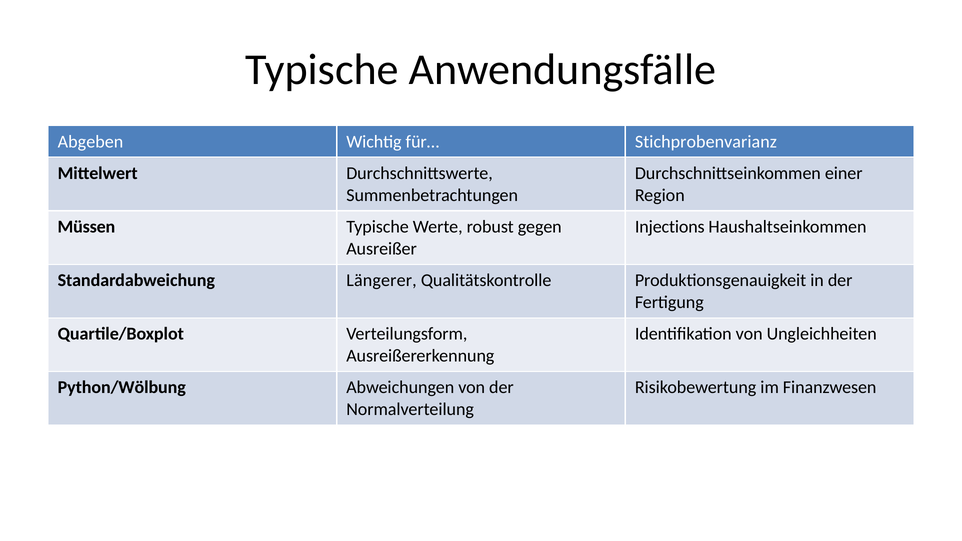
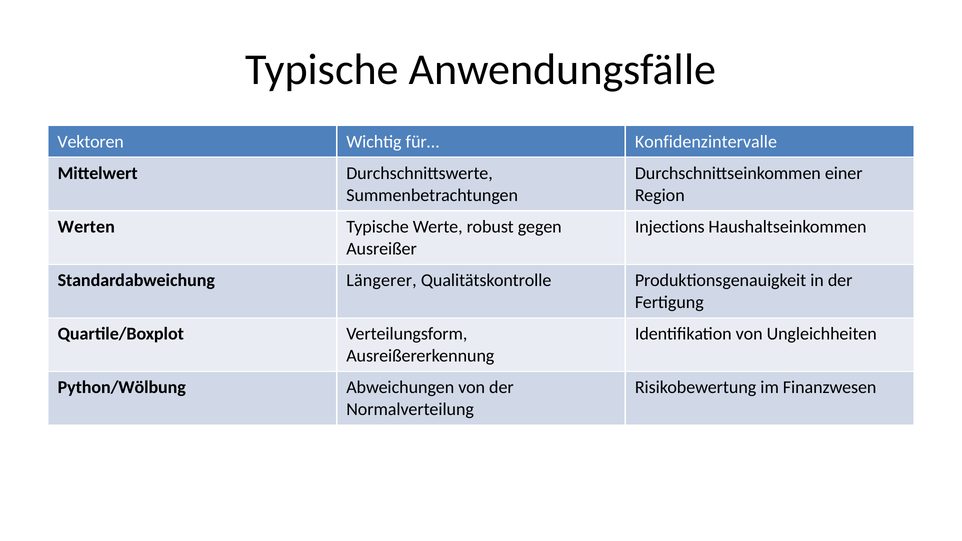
Abgeben: Abgeben -> Vektoren (91, 142)
Stichprobenvarianz: Stichprobenvarianz -> Konfidenzintervalle (706, 142)
Müssen: Müssen -> Werten (86, 227)
